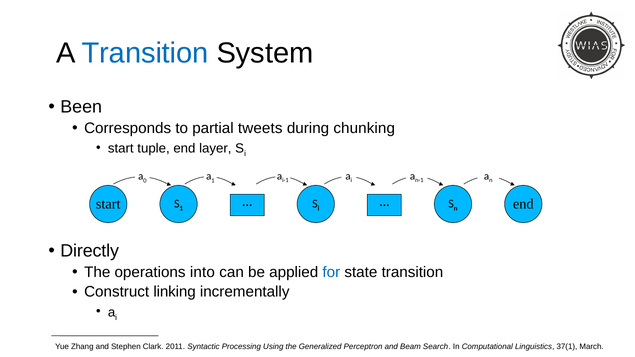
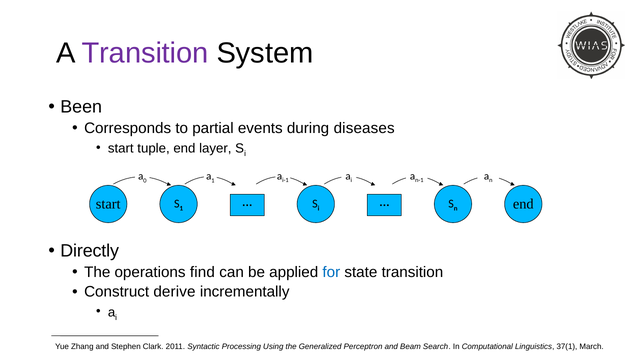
Transition colour: blue -> purple (145, 53)
tweets: tweets -> events (260, 128)
chunking: chunking -> diseases (364, 128)
into: into -> find (202, 272)
linking: linking -> derive (174, 292)
